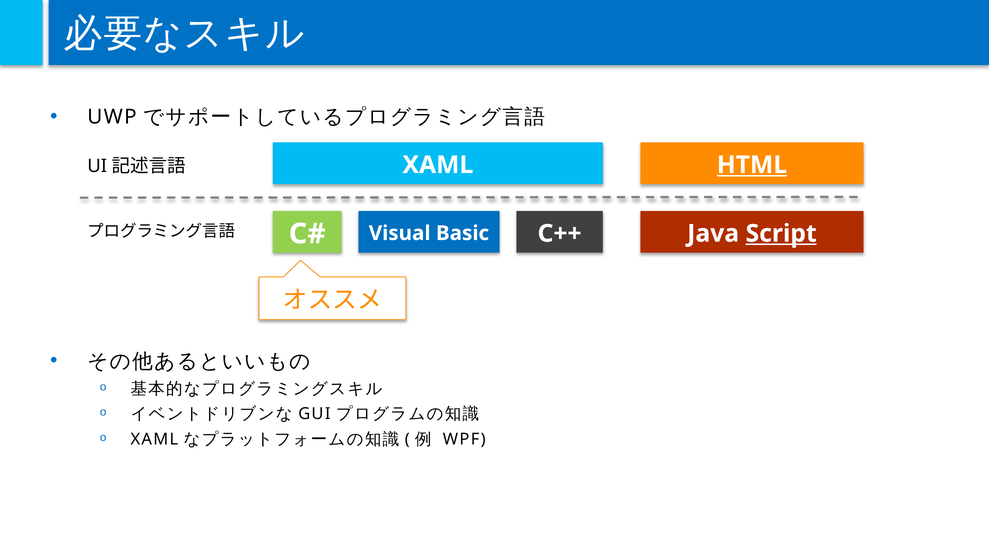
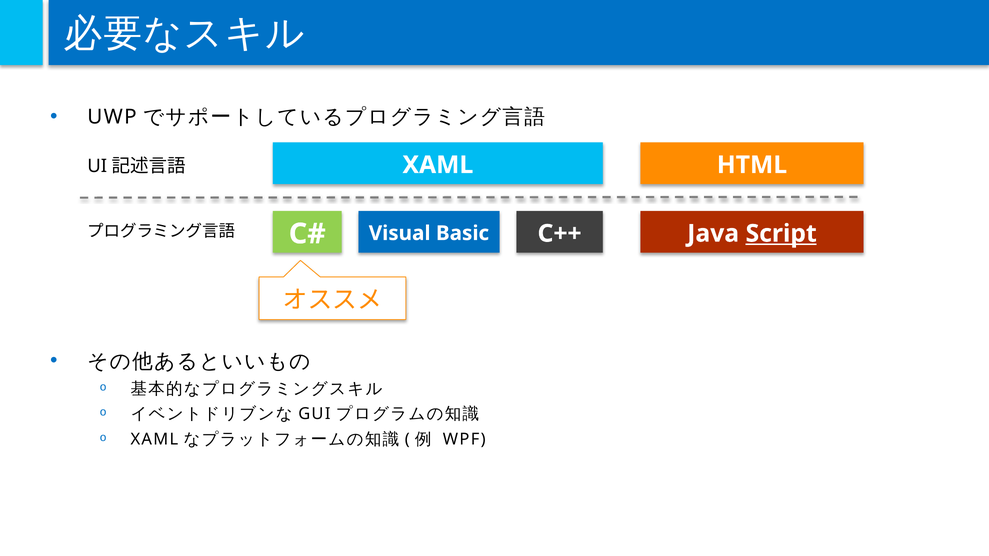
HTML underline: present -> none (752, 165)
